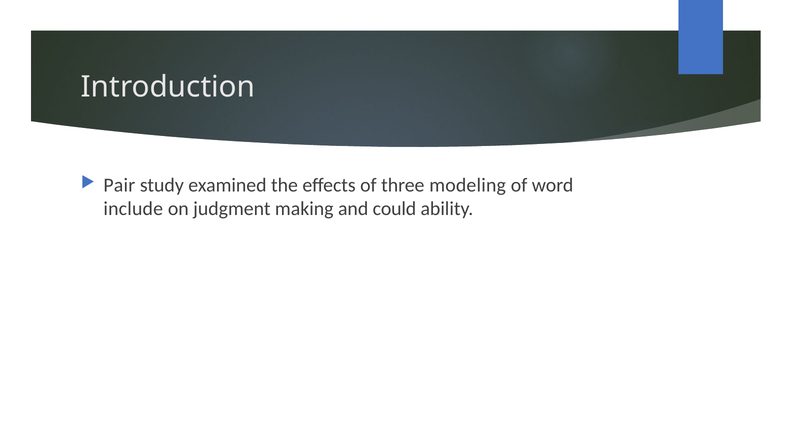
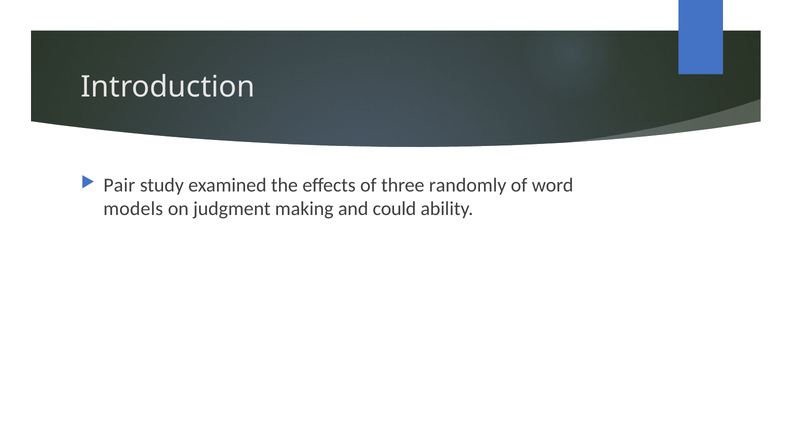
modeling: modeling -> randomly (468, 185)
include: include -> models (133, 209)
